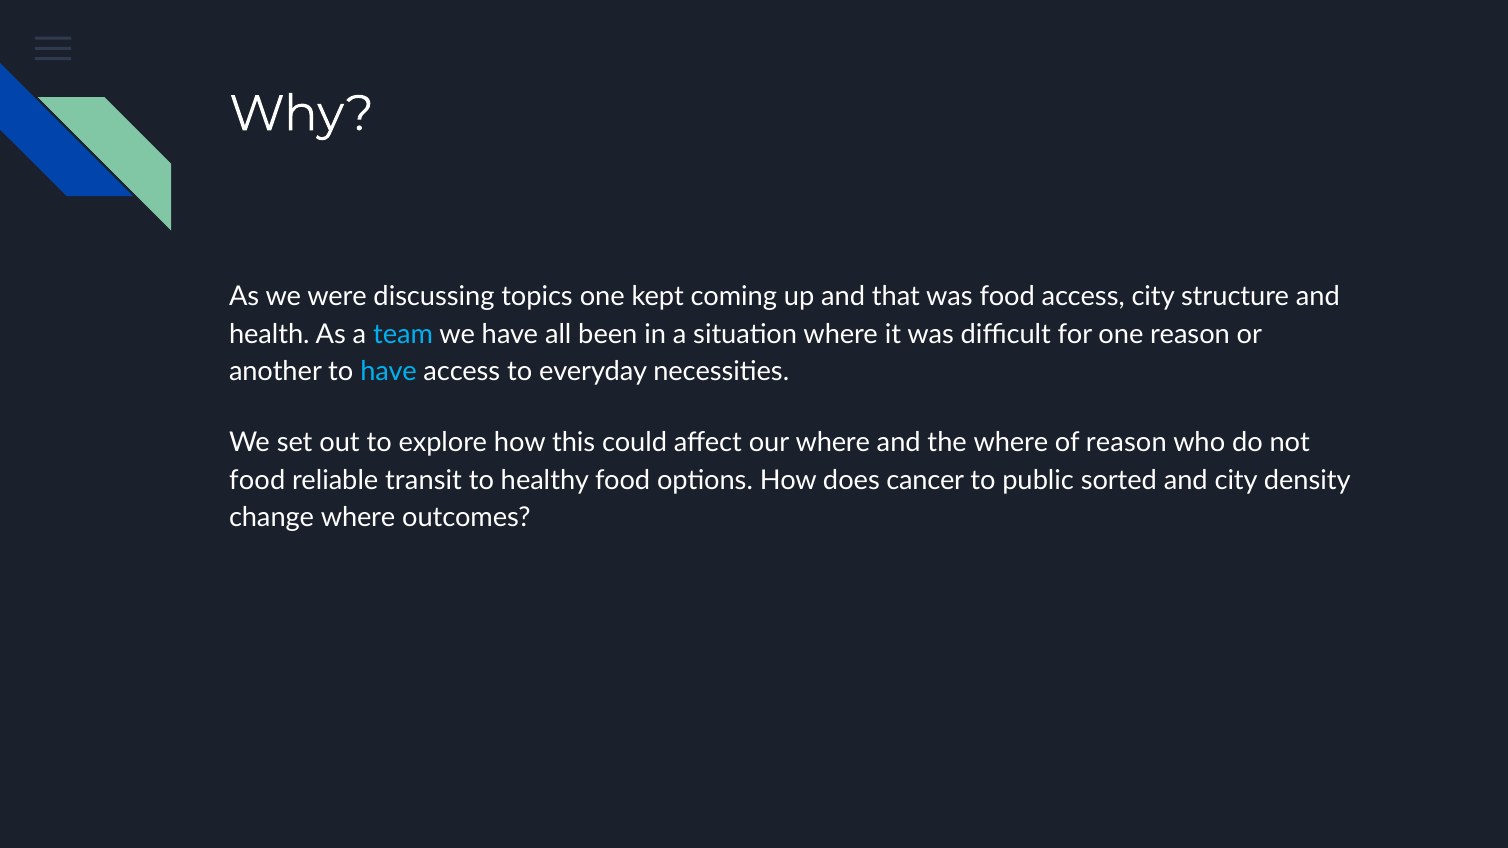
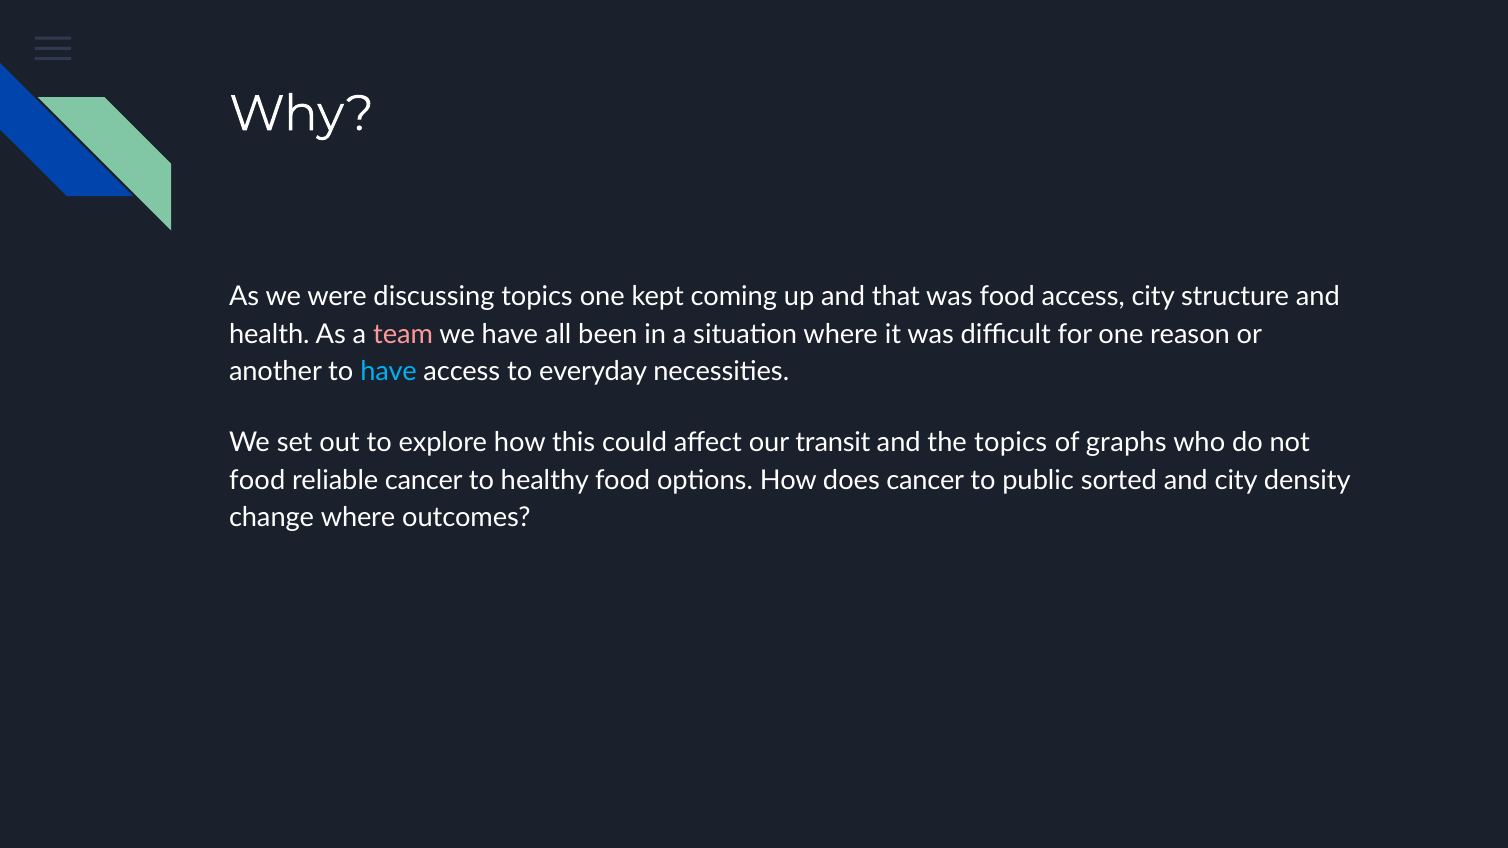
team colour: light blue -> pink (403, 334)
our where: where -> transit (833, 443)
the where: where -> topics (1011, 443)
of reason: reason -> graphs (1126, 443)
reliable transit: transit -> cancer (424, 481)
